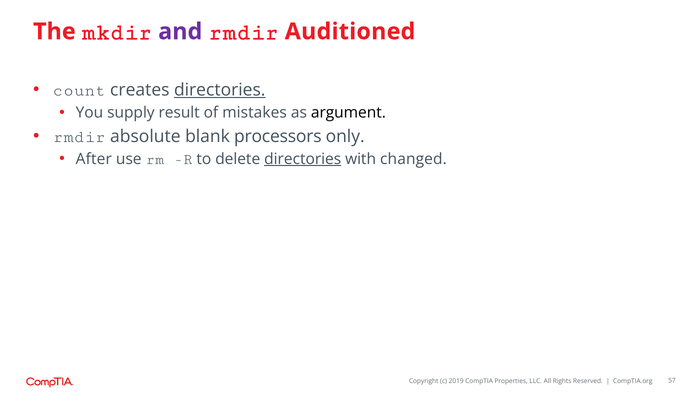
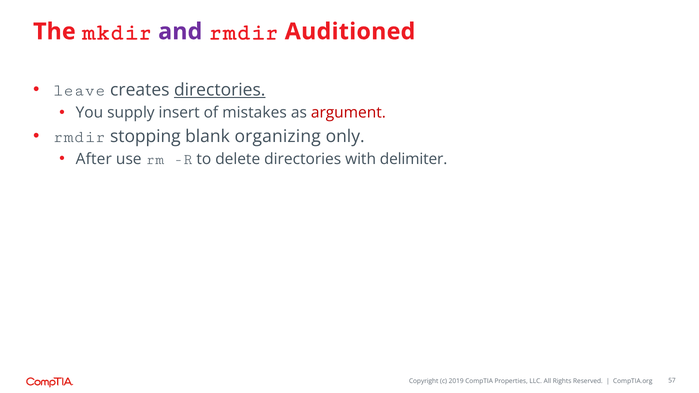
count: count -> leave (79, 90)
result: result -> insert (179, 113)
argument colour: black -> red (348, 113)
absolute: absolute -> stopping (145, 136)
processors: processors -> organizing (278, 136)
directories underline: present -> none (303, 159)
changed: changed -> delimiter (414, 159)
